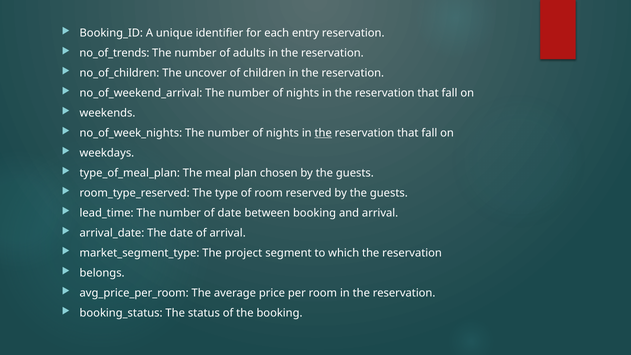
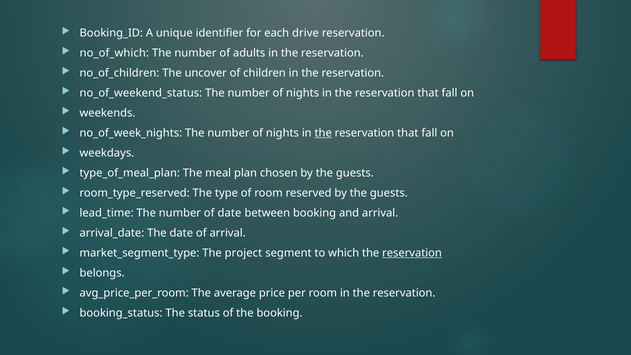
entry: entry -> drive (305, 33)
no_of_trends: no_of_trends -> no_of_which (114, 53)
no_of_weekend_arrival: no_of_weekend_arrival -> no_of_weekend_status (141, 93)
reservation underline: none -> present (412, 253)
